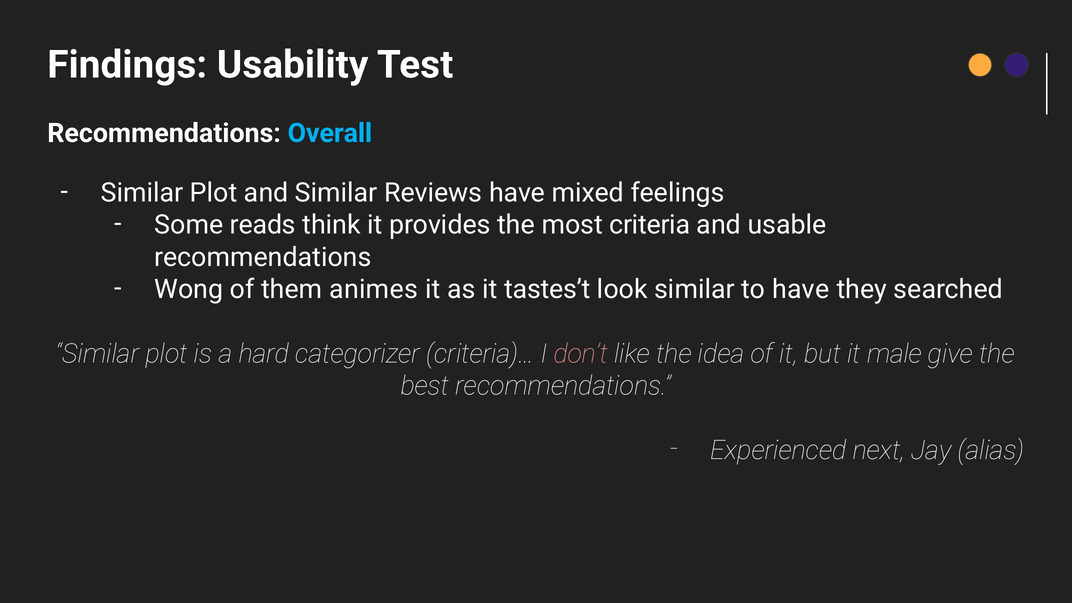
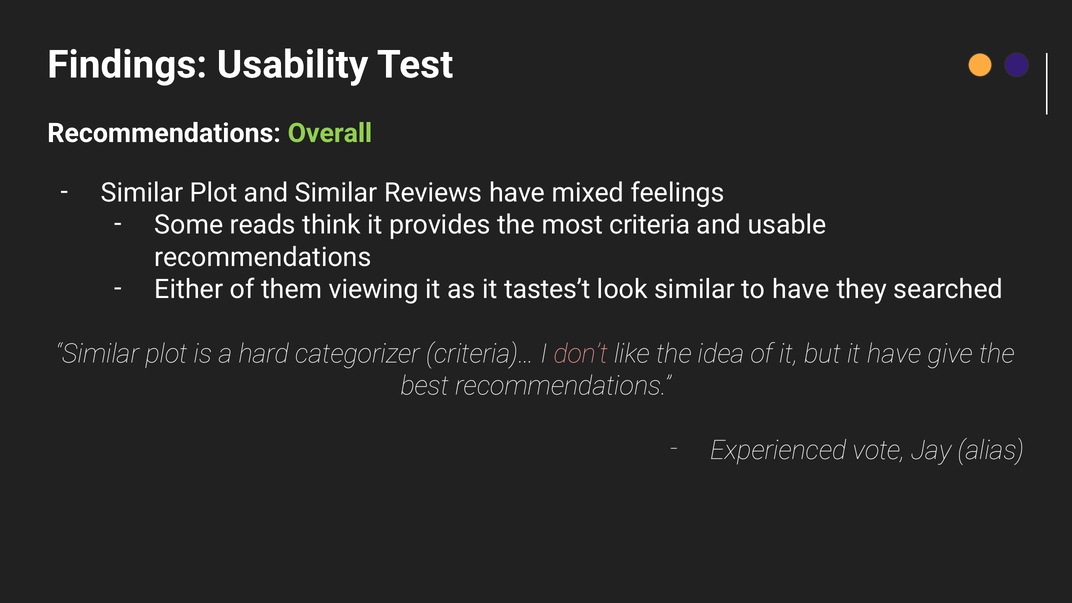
Overall colour: light blue -> light green (330, 133)
Wong: Wong -> Either (189, 289)
animes: animes -> viewing (374, 289)
it male: male -> have (894, 354)
next: next -> vote (879, 450)
